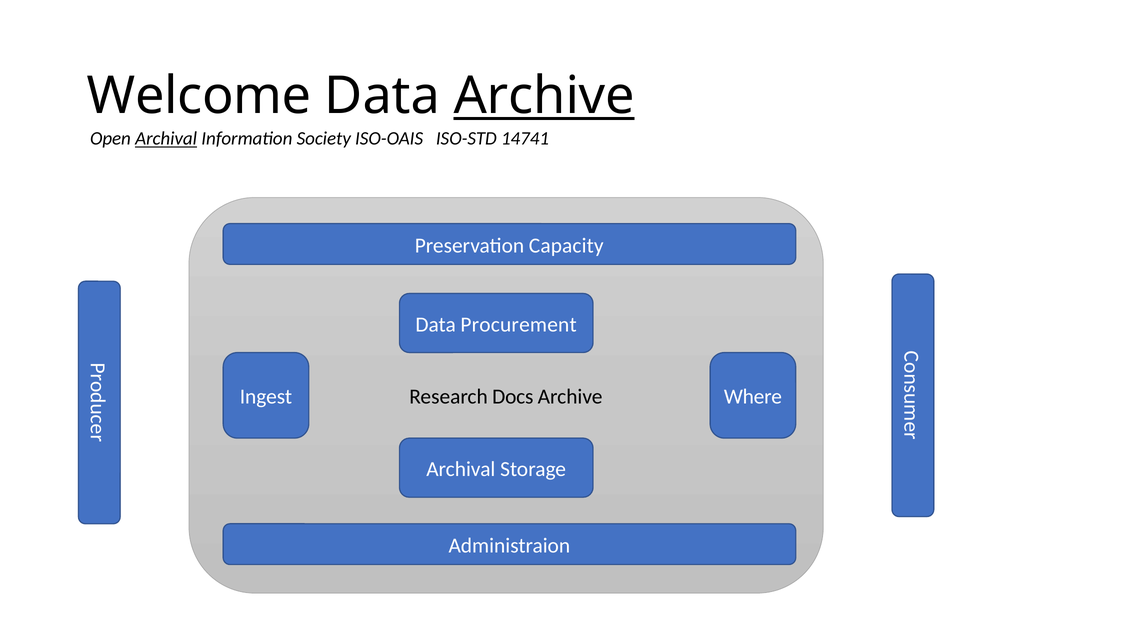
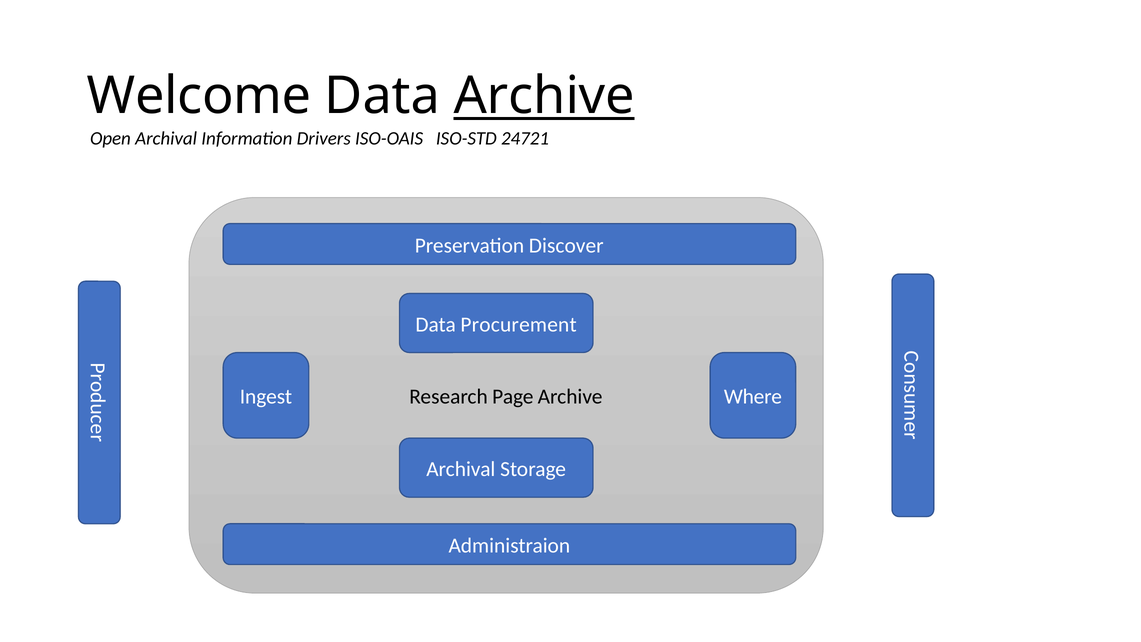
Archival underline: present -> none (166, 139)
Society: Society -> Drivers (324, 139)
14741: 14741 -> 24721 (525, 139)
Capacity: Capacity -> Discover (566, 245)
Docs: Docs -> Page (513, 397)
